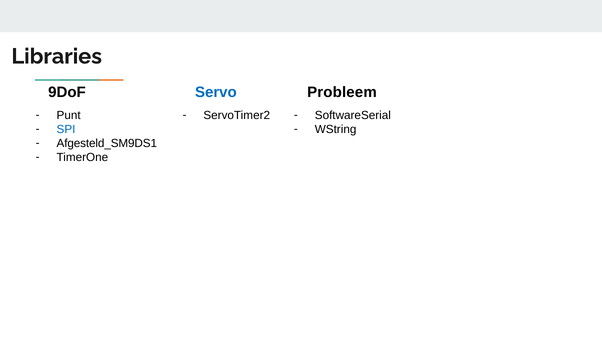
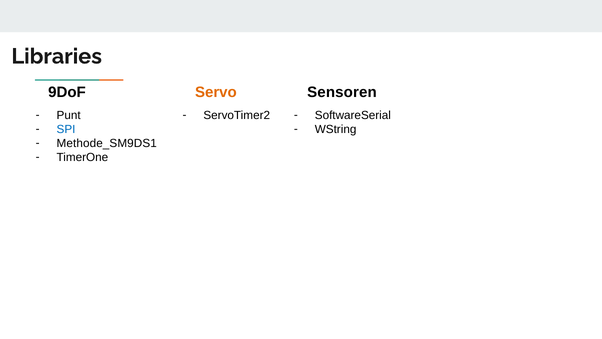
Servo colour: blue -> orange (216, 92)
Probleem: Probleem -> Sensoren (342, 92)
Afgesteld_SM9DS1: Afgesteld_SM9DS1 -> Methode_SM9DS1 (107, 143)
